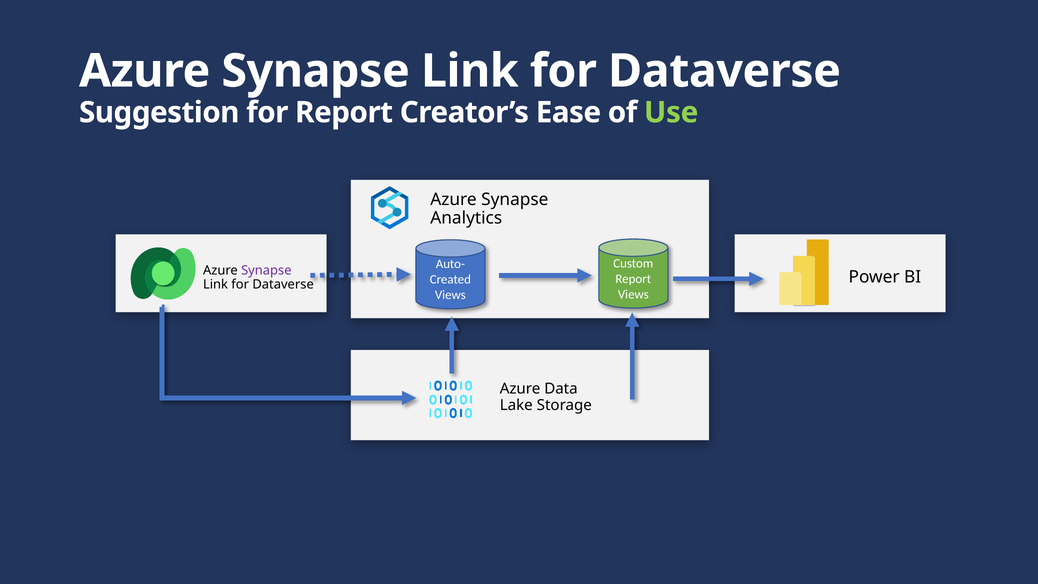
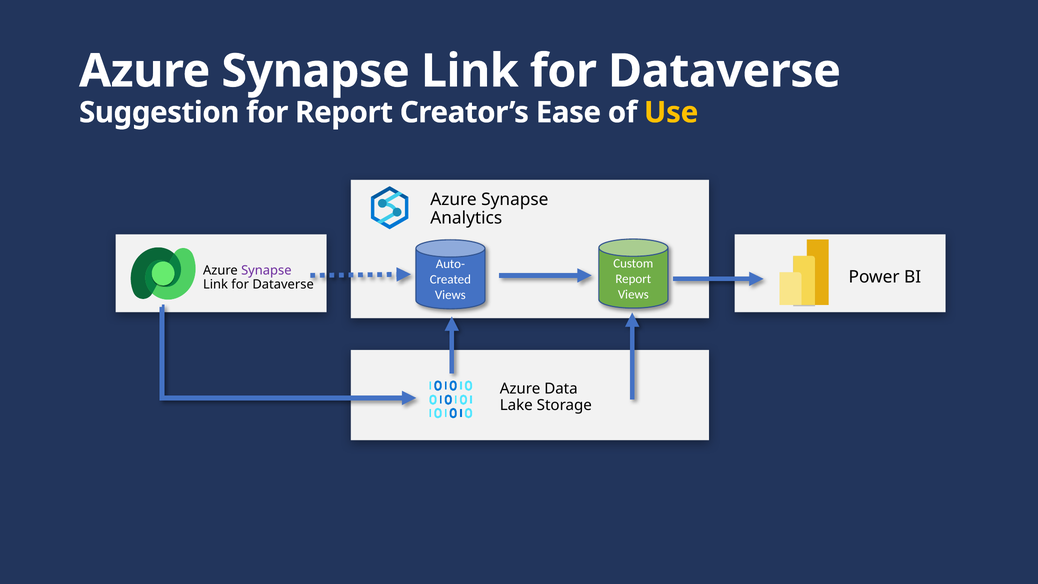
Use colour: light green -> yellow (671, 112)
